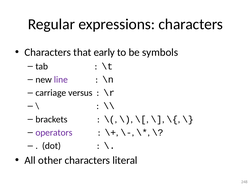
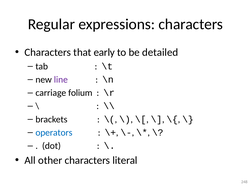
symbols: symbols -> detailed (160, 52)
versus: versus -> folium (80, 93)
operators colour: purple -> blue (54, 133)
